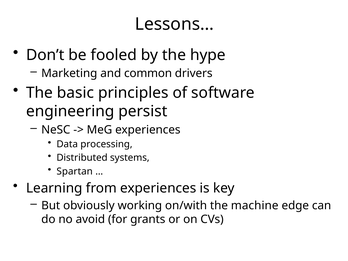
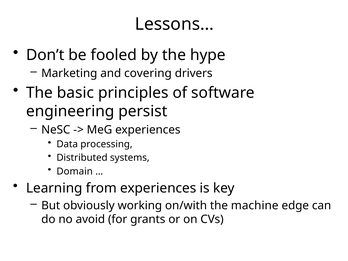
common: common -> covering (148, 73)
Spartan: Spartan -> Domain (75, 171)
